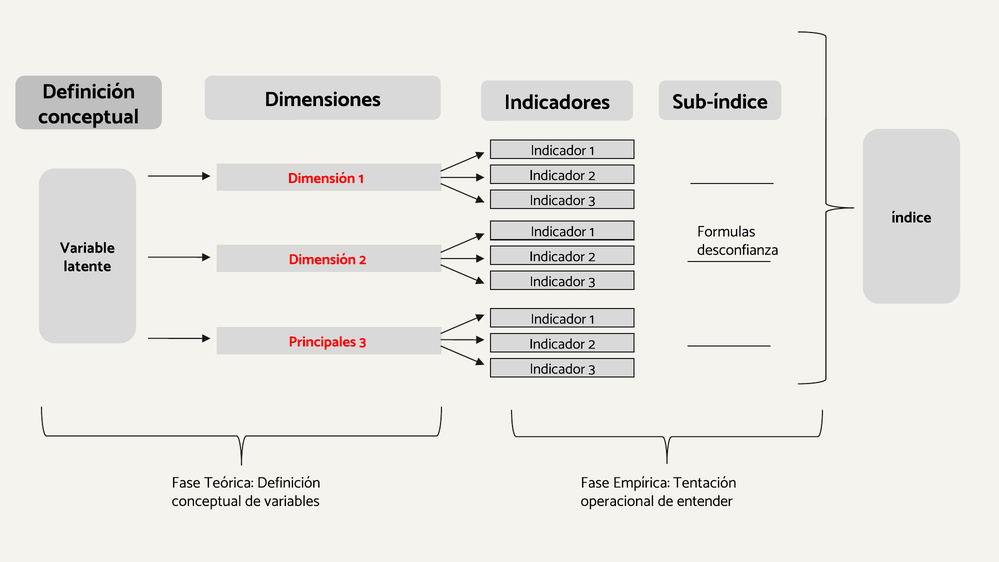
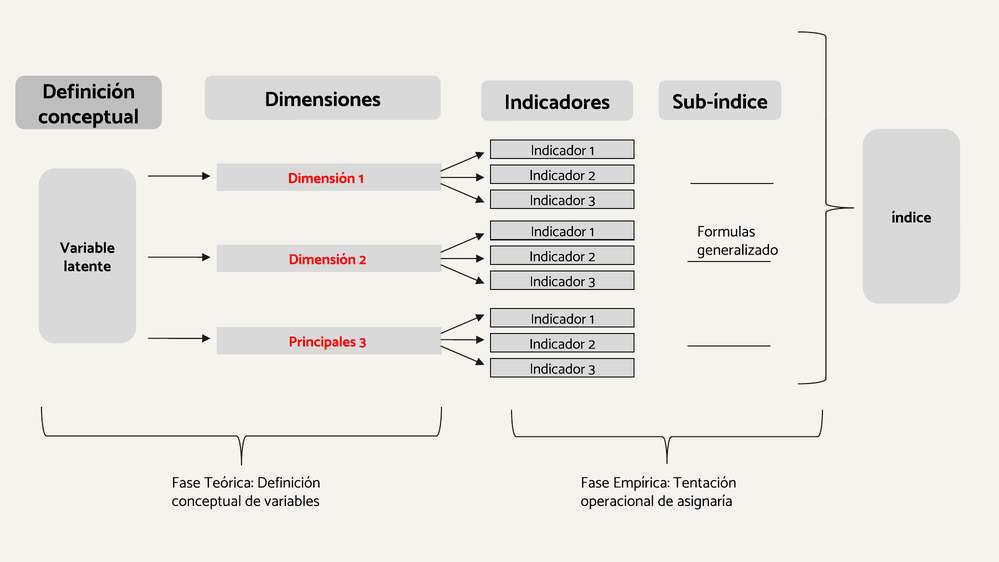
desconfianza: desconfianza -> generalizado (738, 250)
entender: entender -> asignaría (705, 501)
